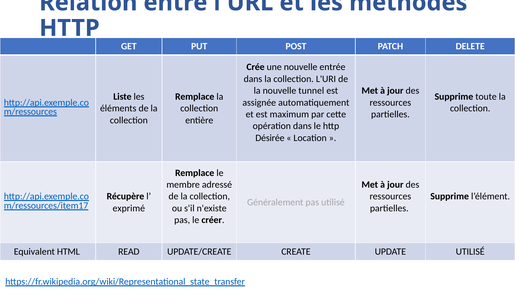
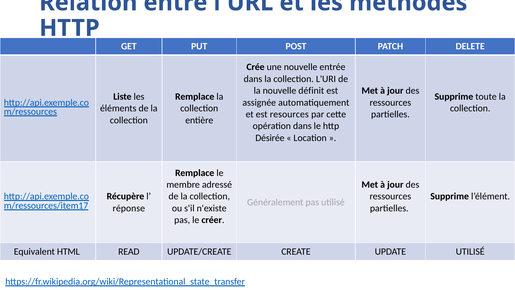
tunnel: tunnel -> définit (311, 91)
maximum: maximum -> resources (289, 114)
exprimé: exprimé -> réponse (129, 208)
